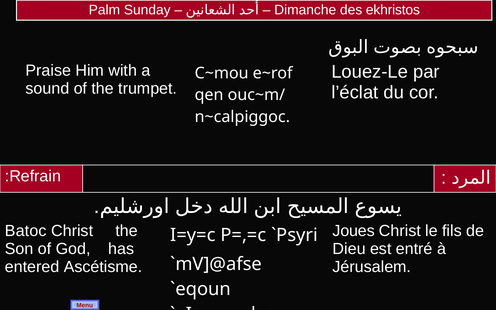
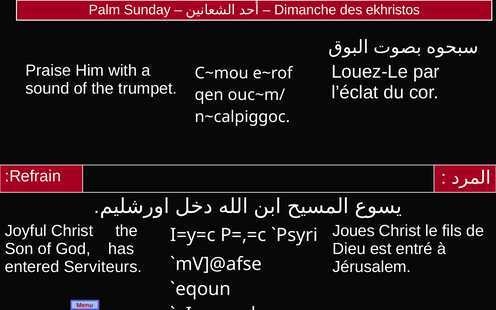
Batoc: Batoc -> Joyful (26, 231)
Ascétisme: Ascétisme -> Serviteurs (103, 267)
